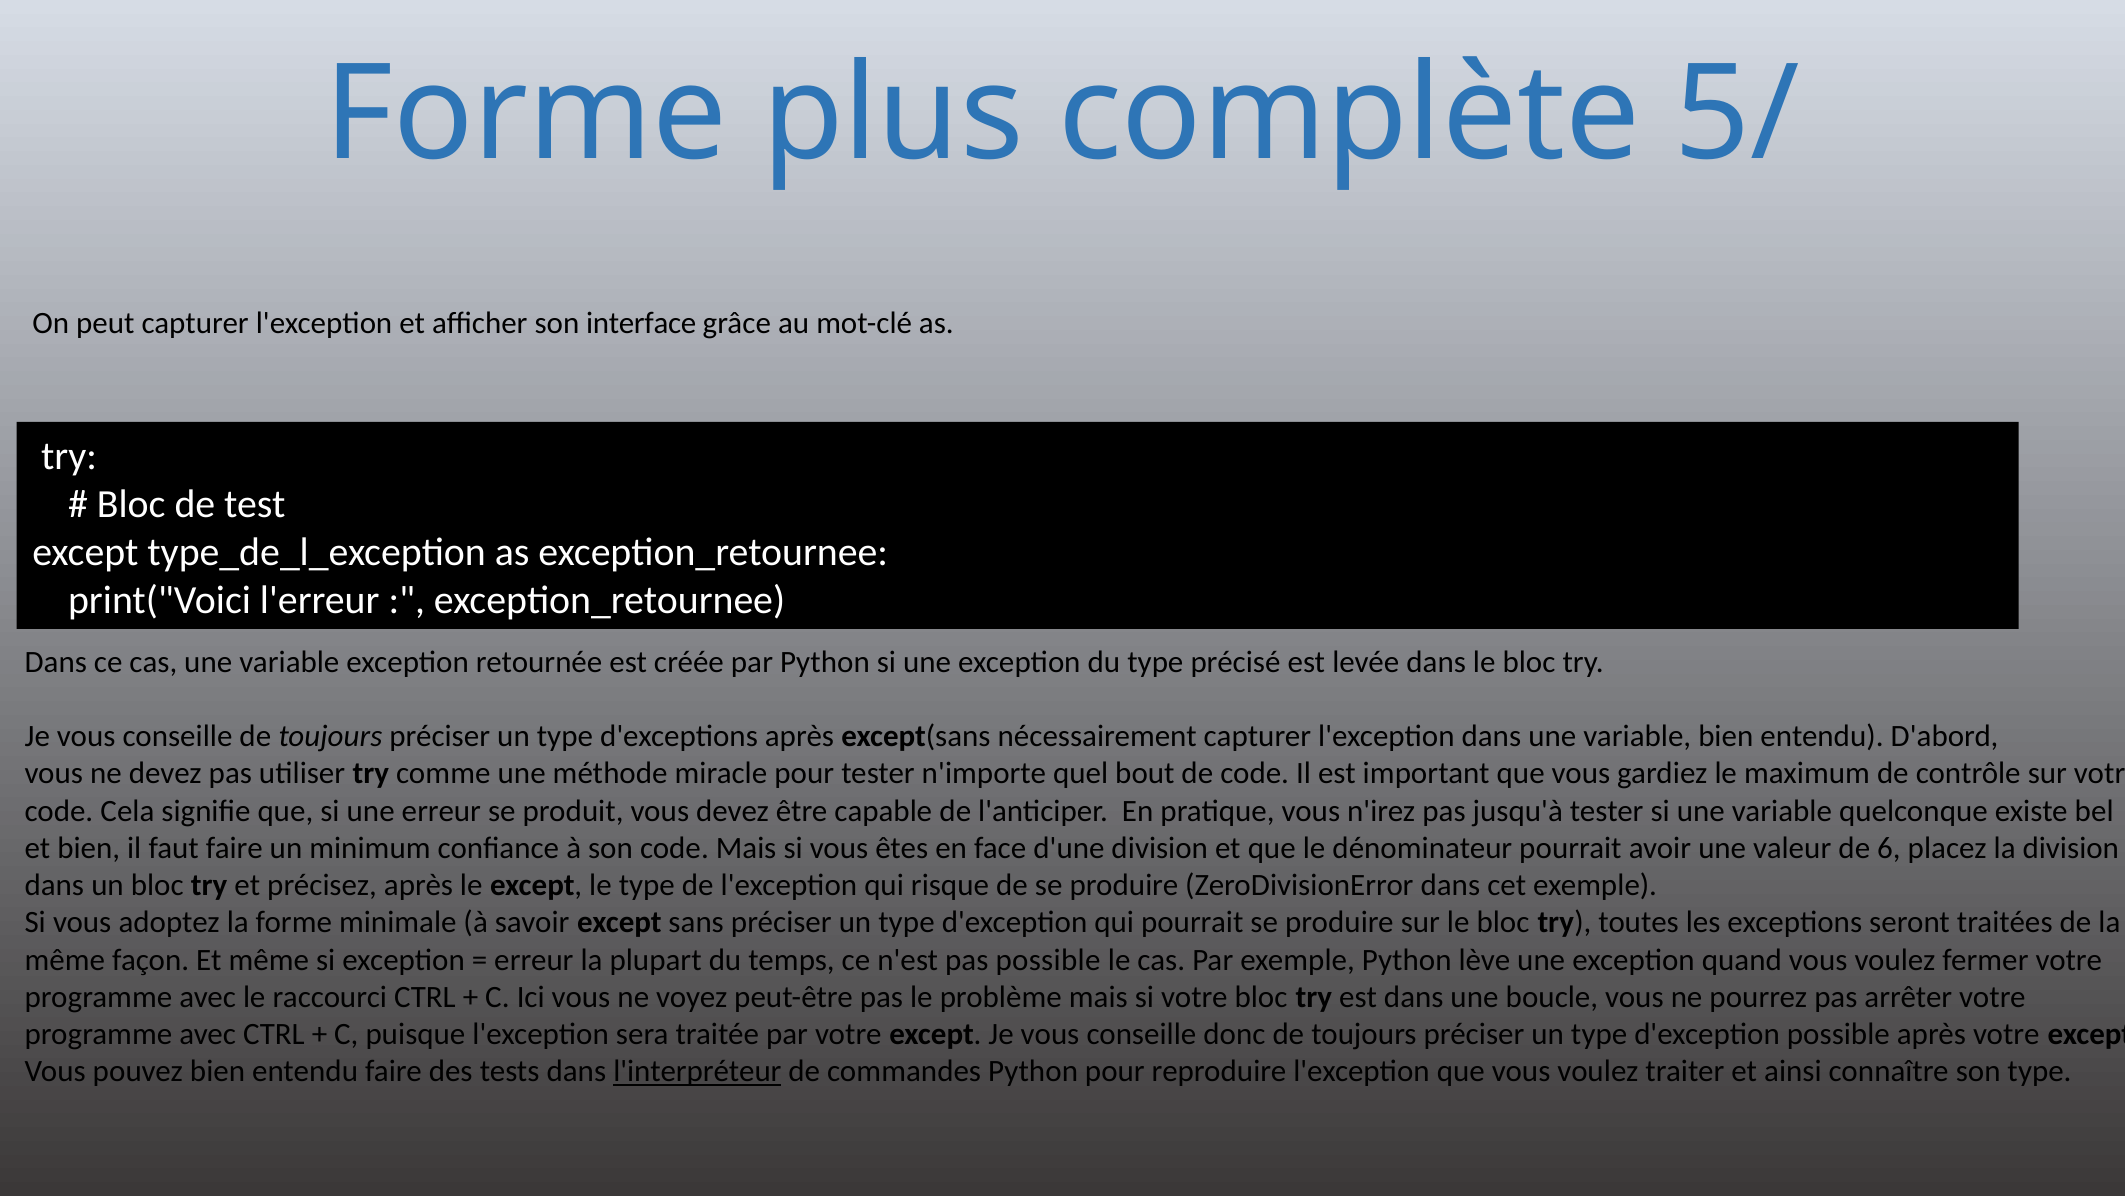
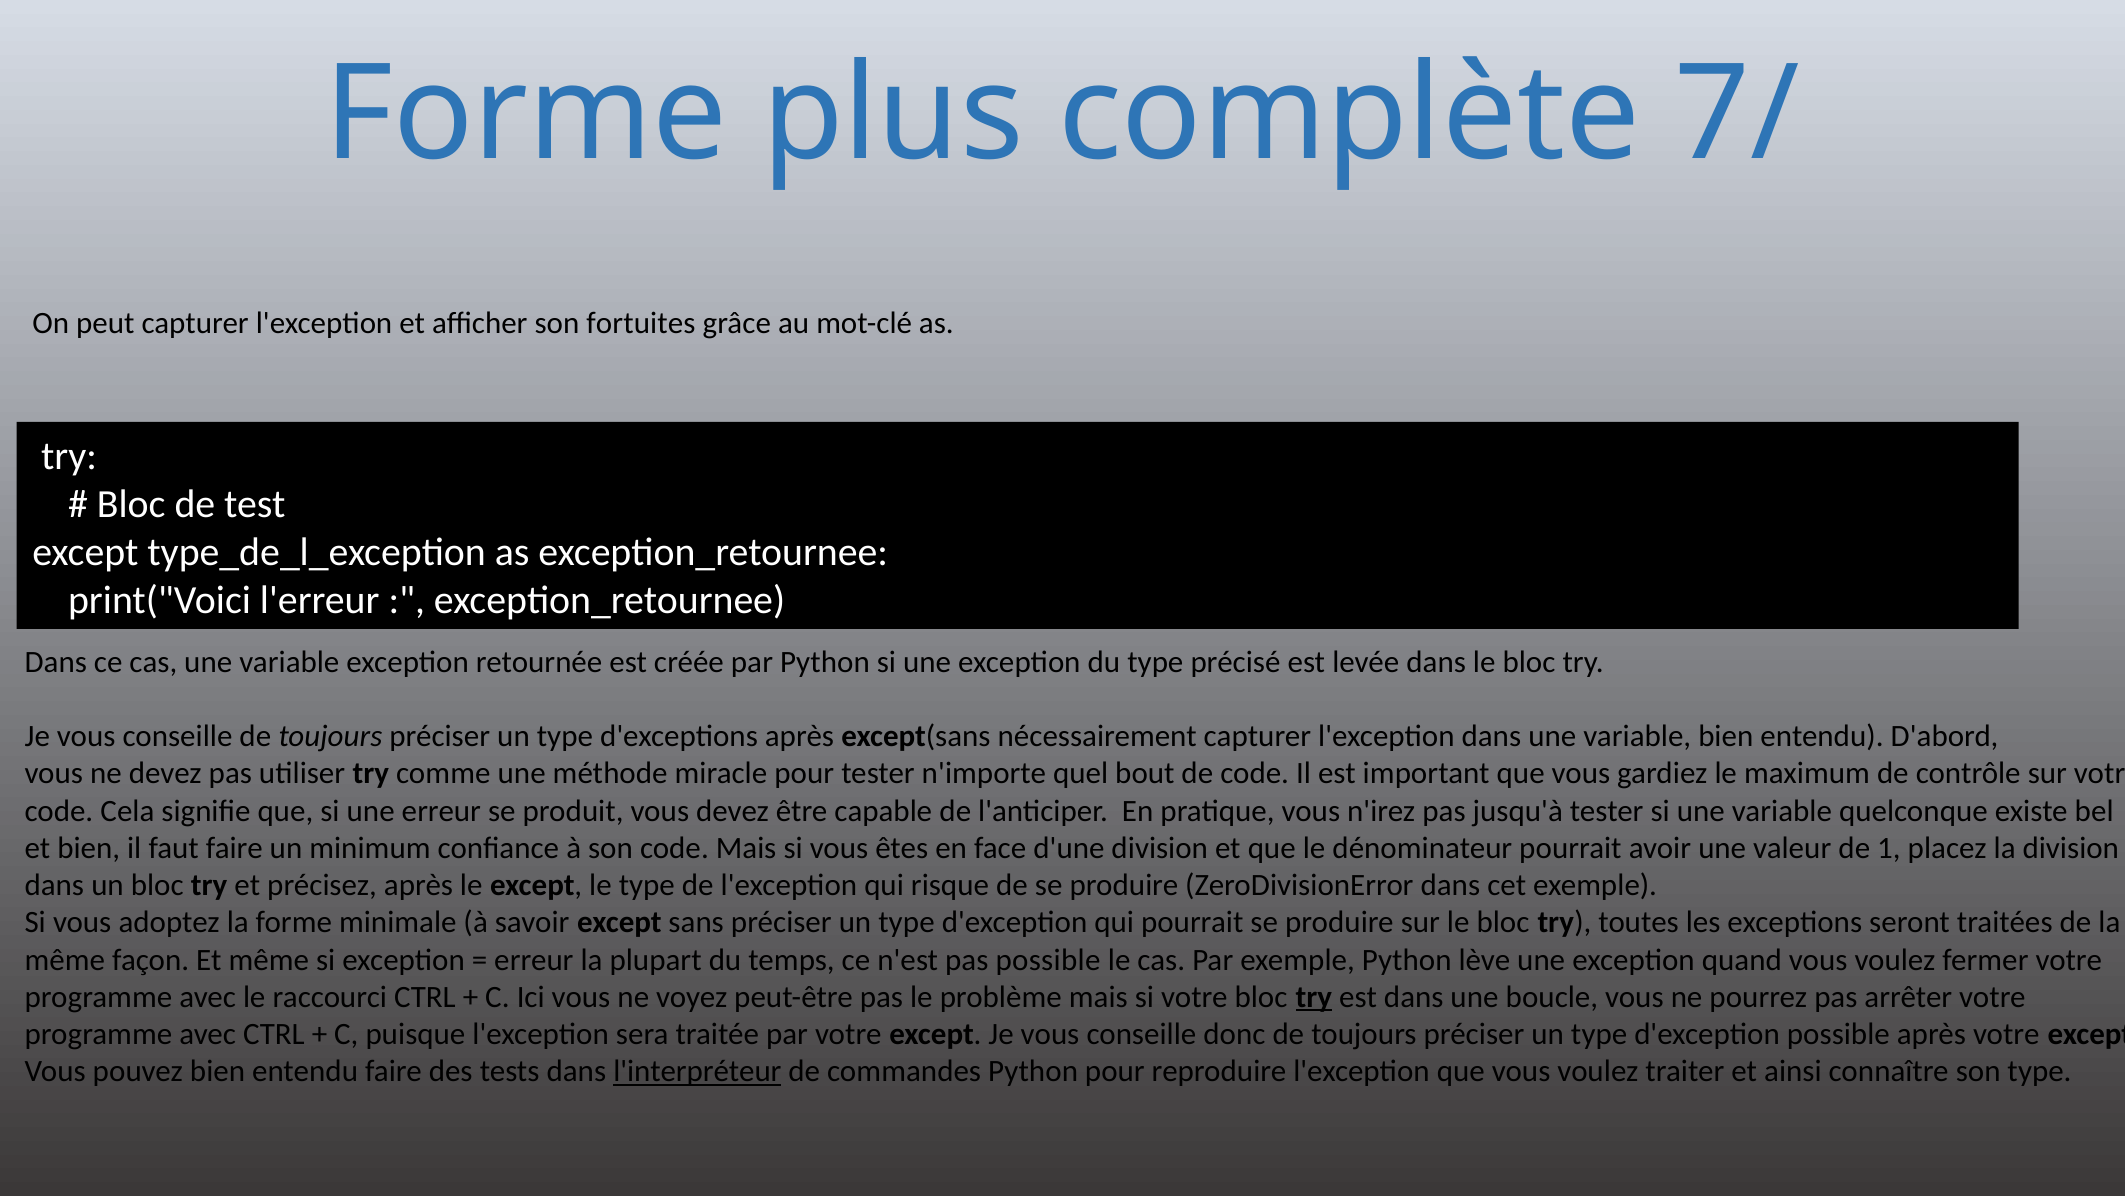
5/: 5/ -> 7/ (1737, 115)
interface: interface -> fortuites (641, 323)
6: 6 -> 1 (1889, 848)
try underline: none -> present (1314, 996)
